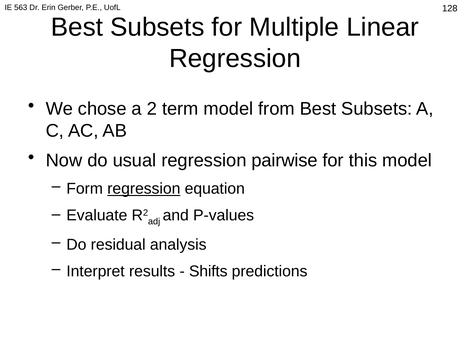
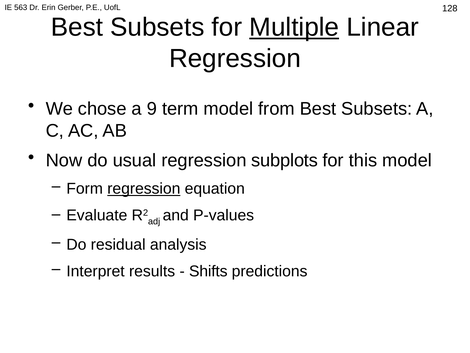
Multiple underline: none -> present (294, 27)
2: 2 -> 9 (152, 109)
pairwise: pairwise -> subplots (285, 160)
